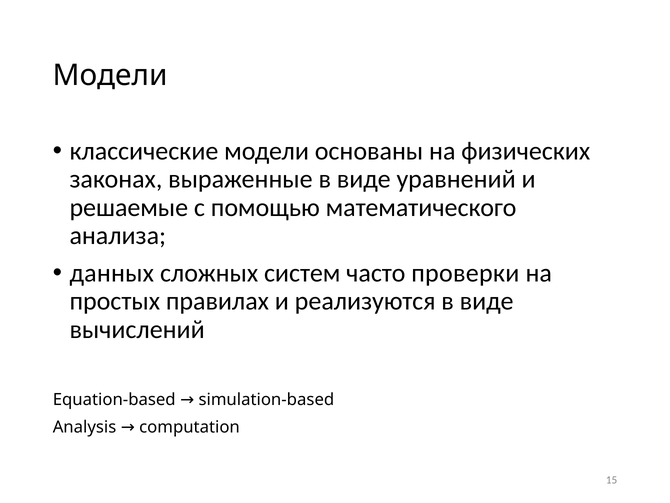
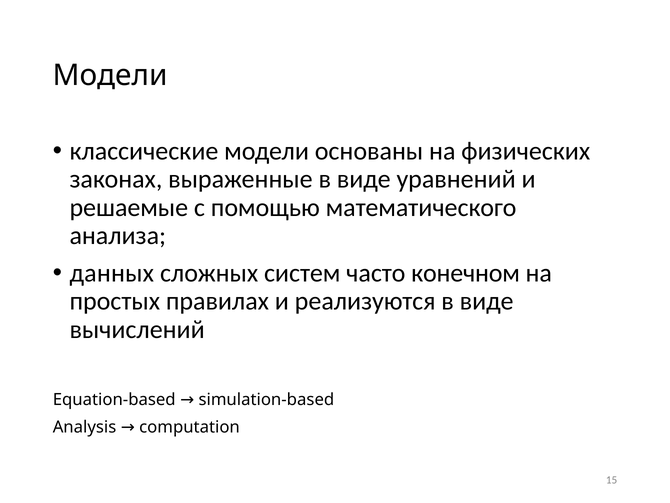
проверки: проверки -> конечном (466, 273)
